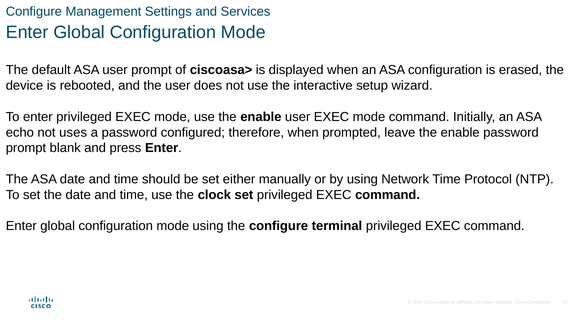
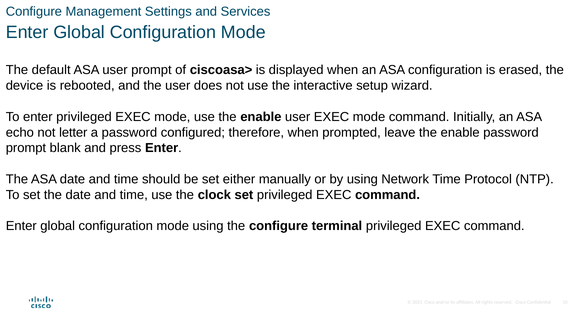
uses: uses -> letter (73, 133)
